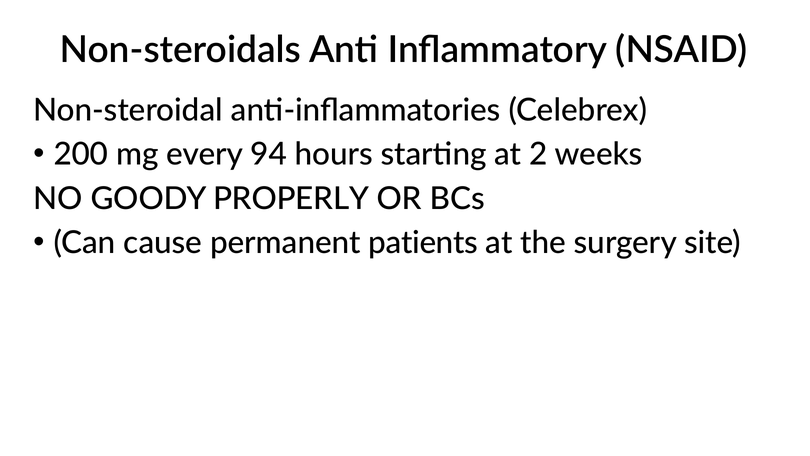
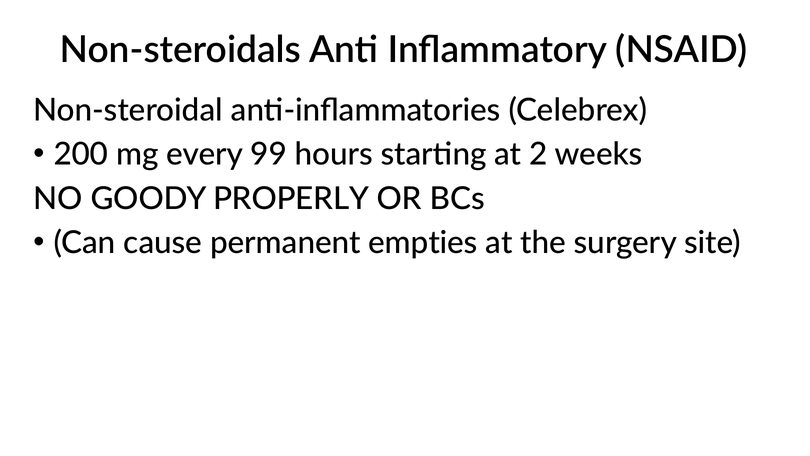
94: 94 -> 99 (269, 154)
patients: patients -> empties (423, 243)
